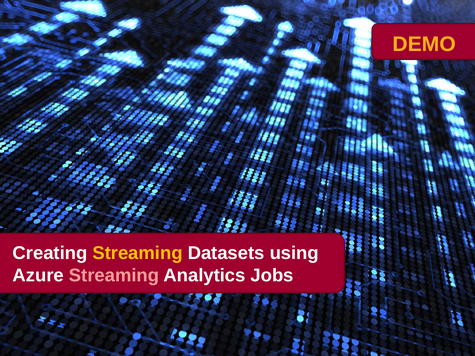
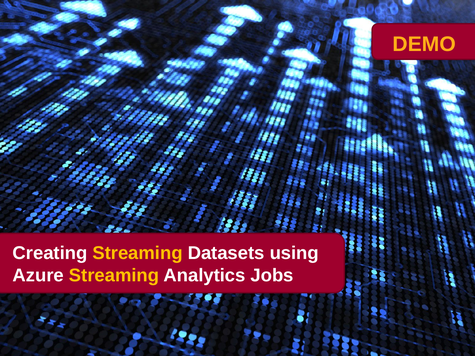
Streaming colour: pink -> yellow (114, 276)
